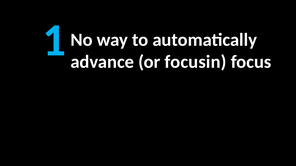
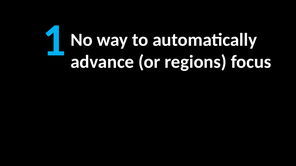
focusin: focusin -> regions (196, 62)
